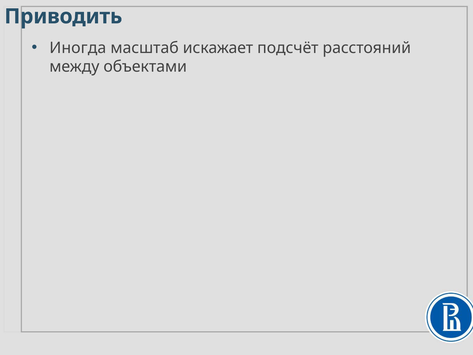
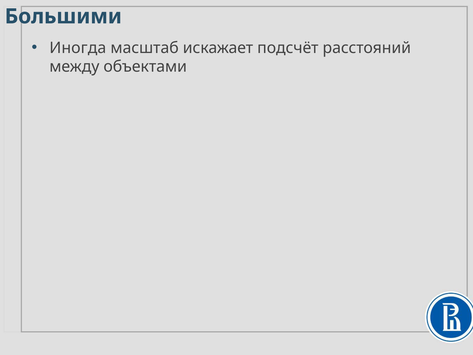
Приводить: Приводить -> Большими (63, 16)
